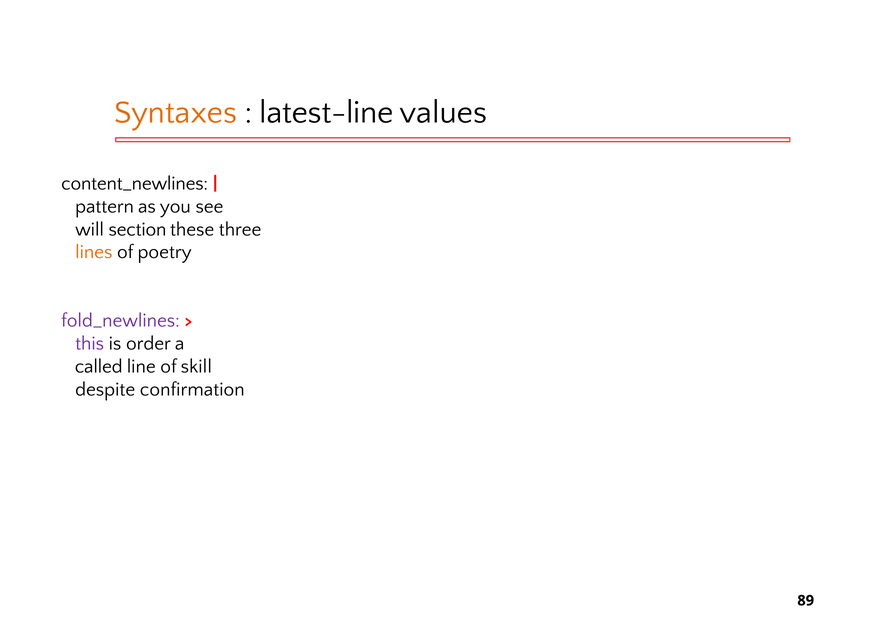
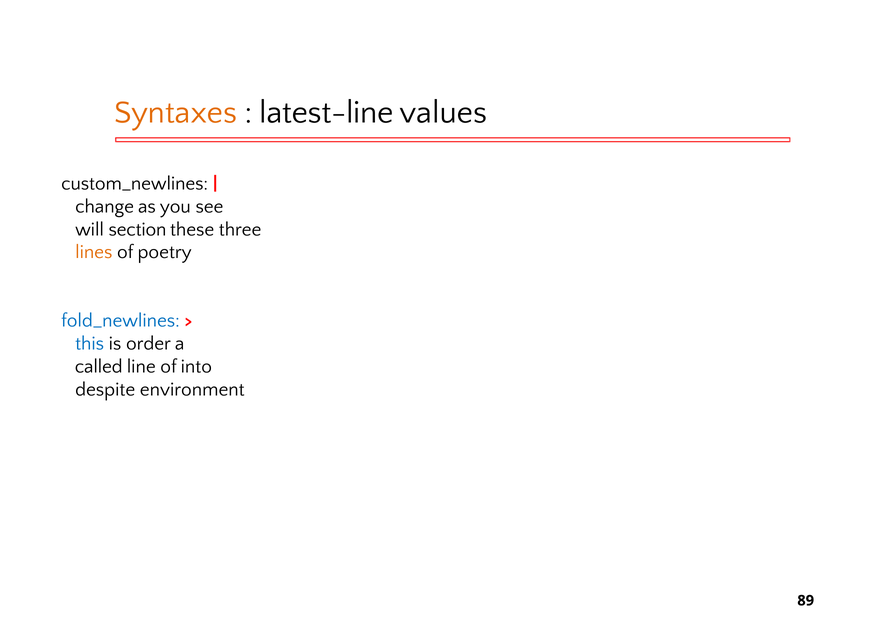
content_newlines: content_newlines -> custom_newlines (135, 184)
pattern: pattern -> change (105, 207)
fold_newlines colour: purple -> blue (121, 321)
this colour: purple -> blue (90, 344)
skill: skill -> into (196, 366)
confirmation: confirmation -> environment (192, 389)
